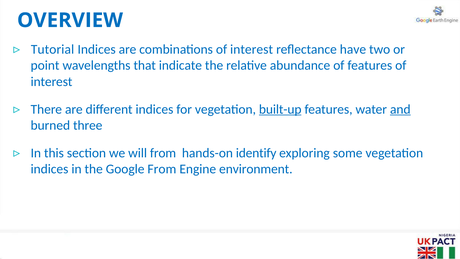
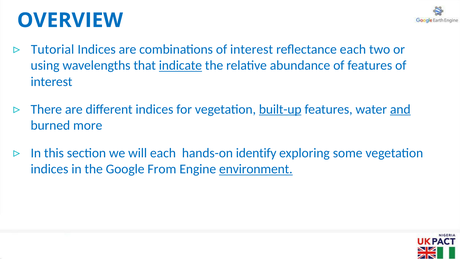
reflectance have: have -> each (353, 49)
point: point -> using (45, 65)
indicate underline: none -> present (180, 65)
three: three -> more (88, 125)
will from: from -> each (163, 153)
environment underline: none -> present (256, 169)
